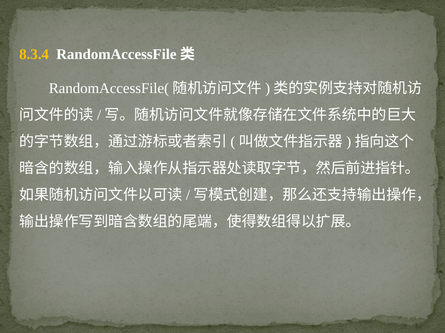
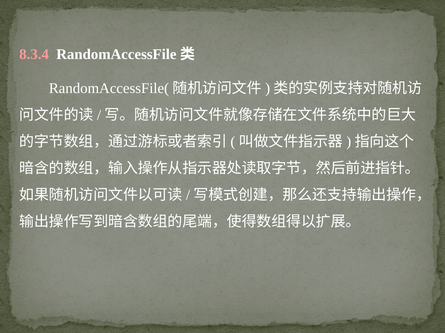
8.3.4 colour: yellow -> pink (34, 54)
